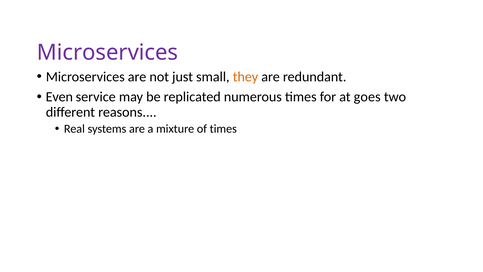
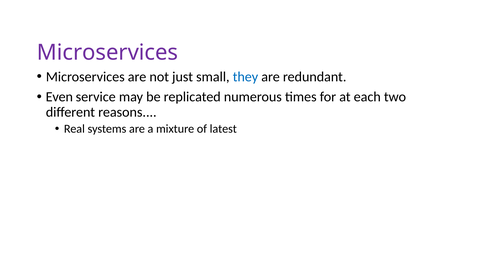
they colour: orange -> blue (245, 77)
goes: goes -> each (367, 97)
of times: times -> latest (223, 129)
